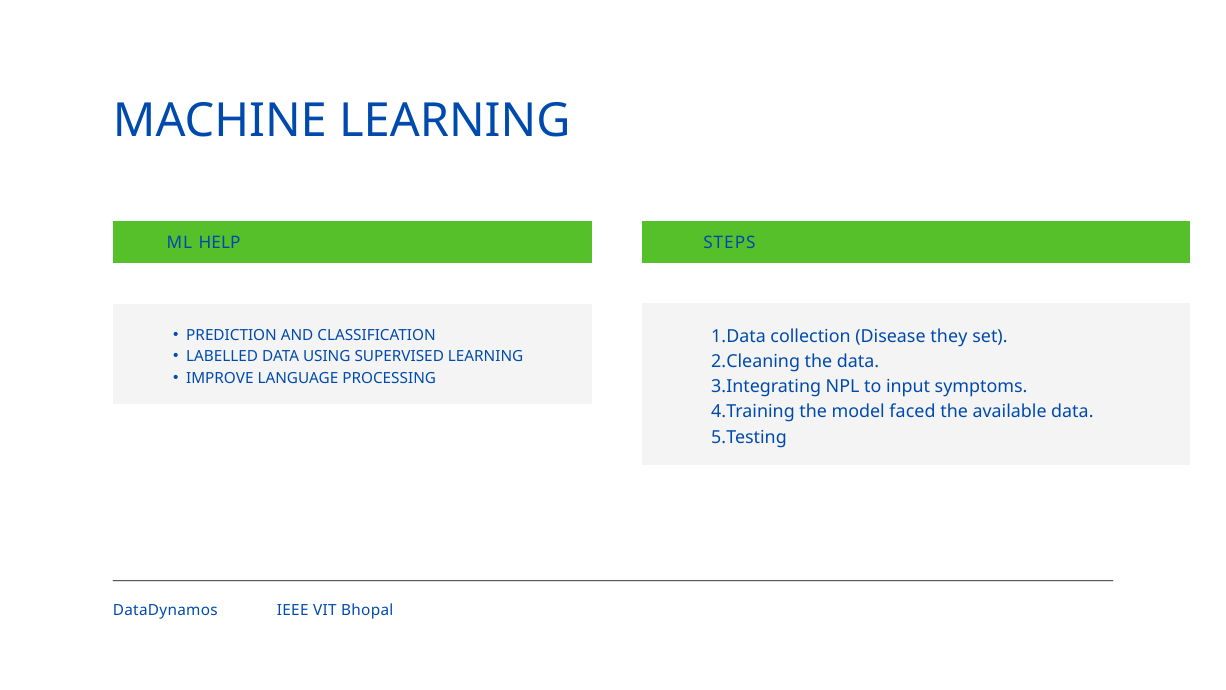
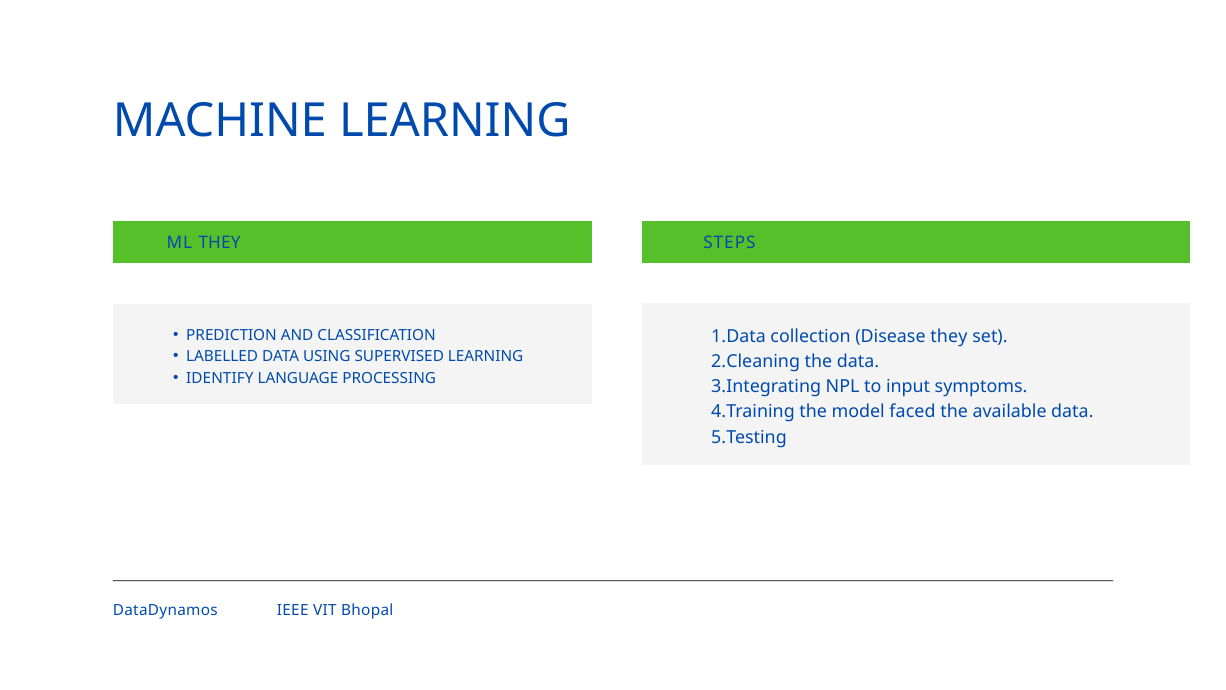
ML HELP: HELP -> THEY (220, 243)
IMPROVE: IMPROVE -> IDENTIFY (220, 378)
